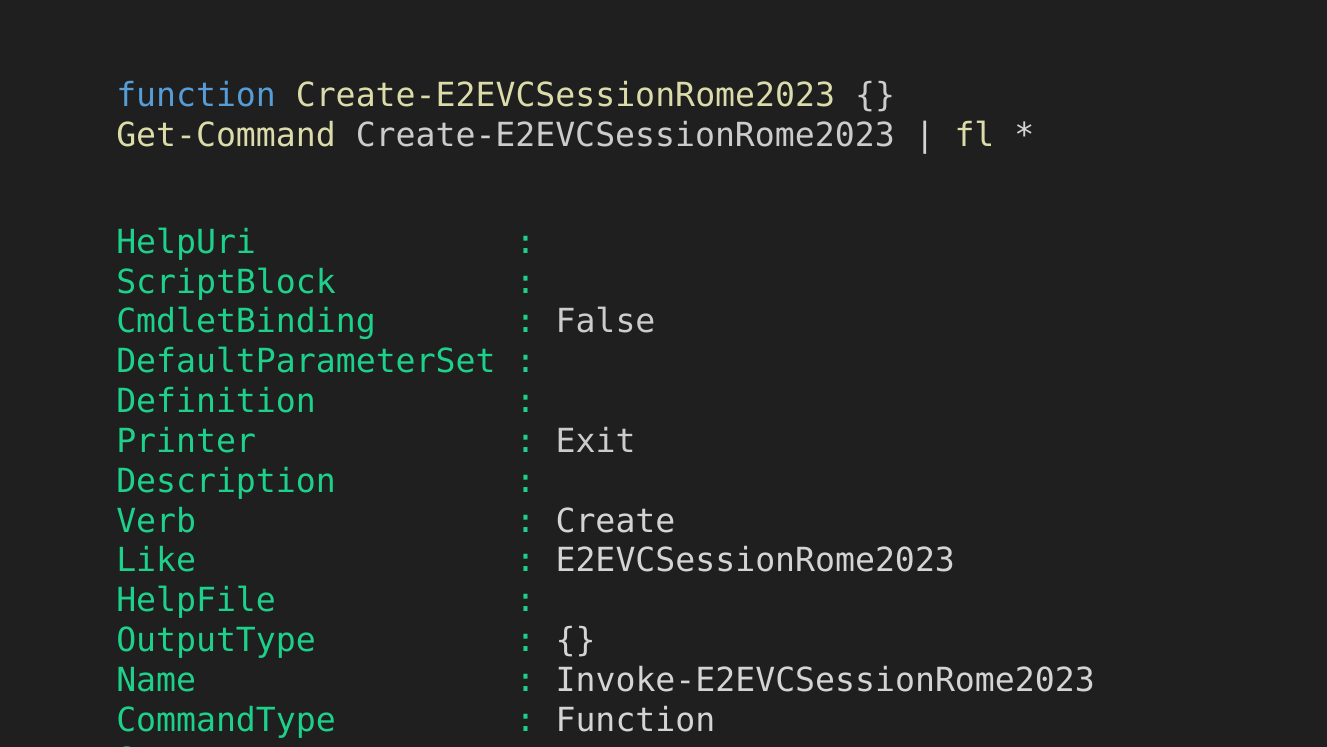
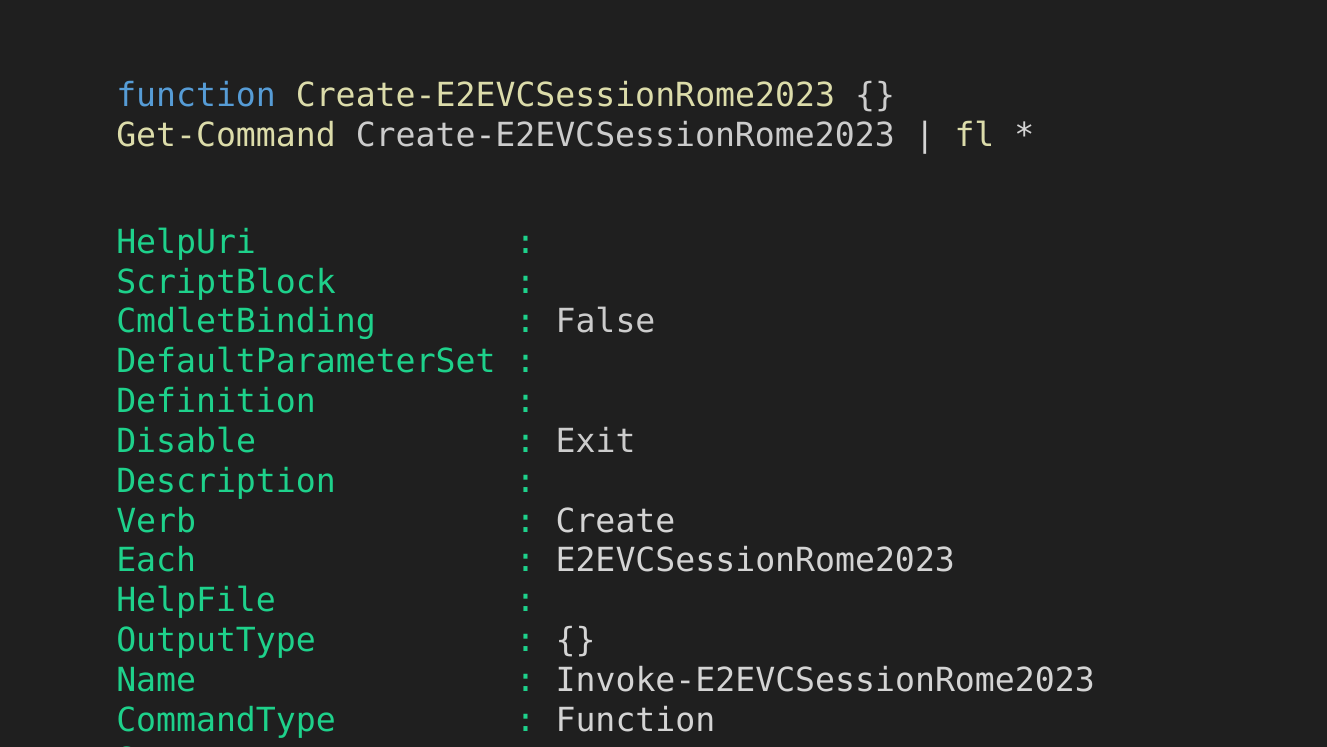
Printer: Printer -> Disable (186, 441)
Like: Like -> Each (156, 561)
